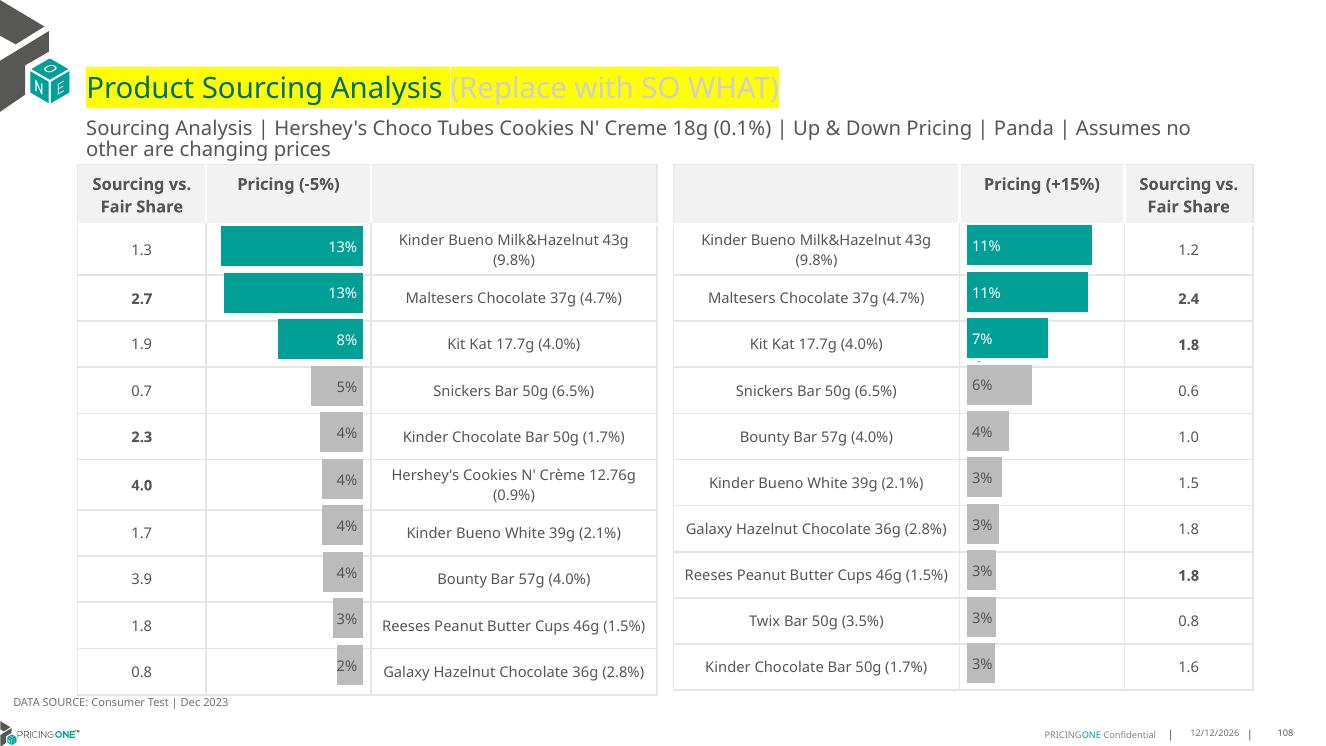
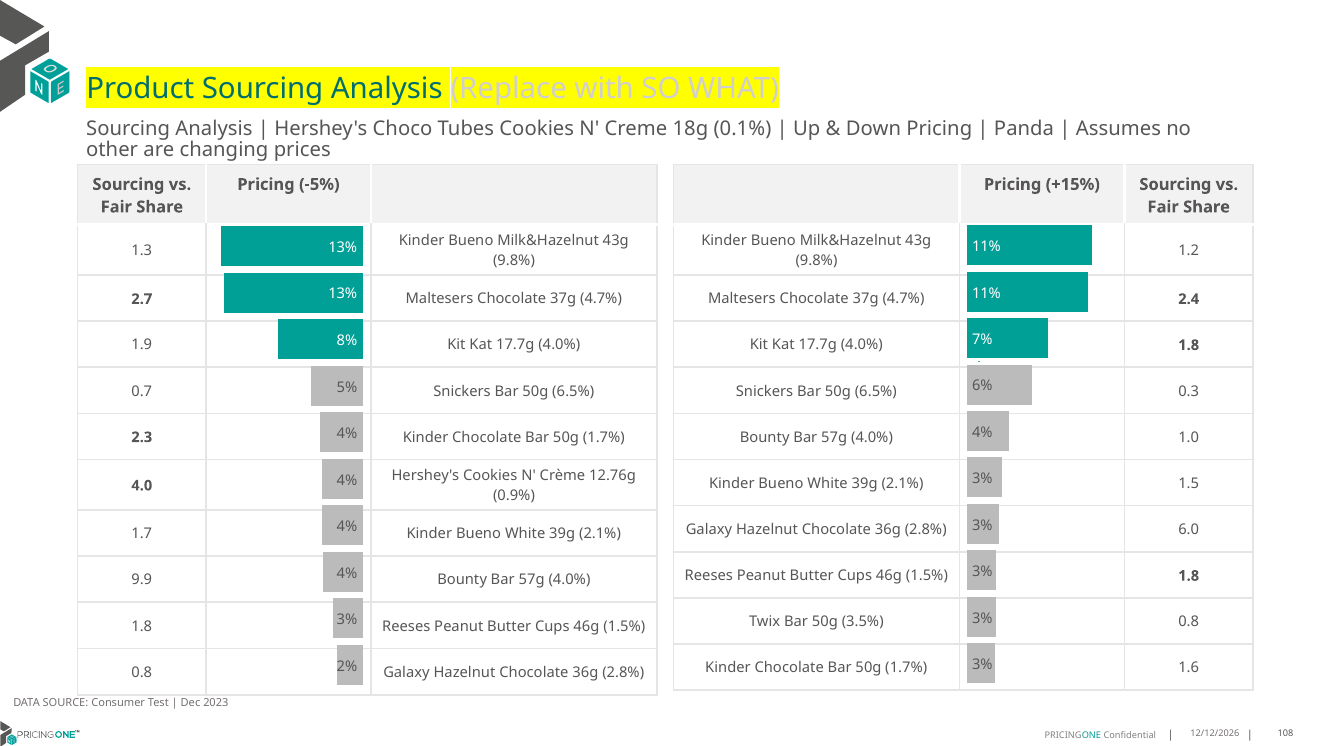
0.6: 0.6 -> 0.3 (1189, 391)
2.8% 1.8: 1.8 -> 6.0 (1189, 529)
3.9: 3.9 -> 9.9 (142, 580)
